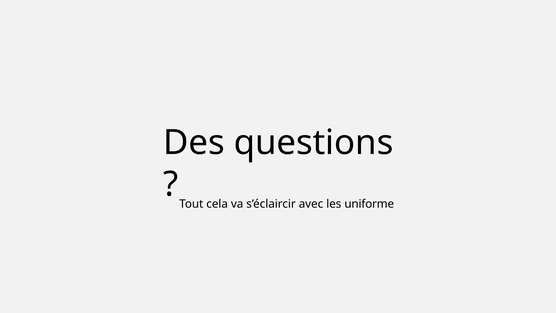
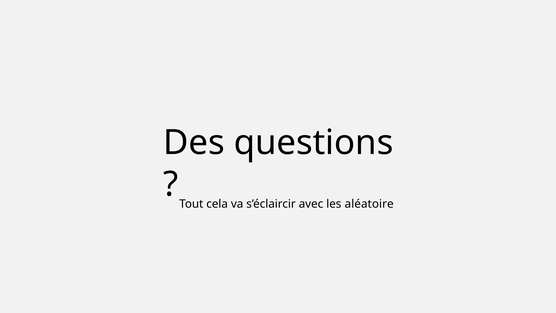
uniforme: uniforme -> aléatoire (369, 204)
